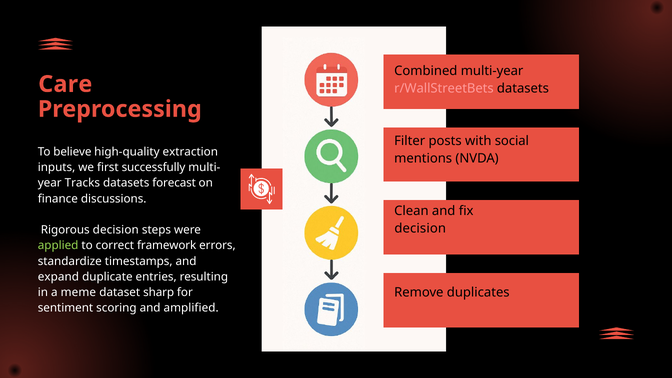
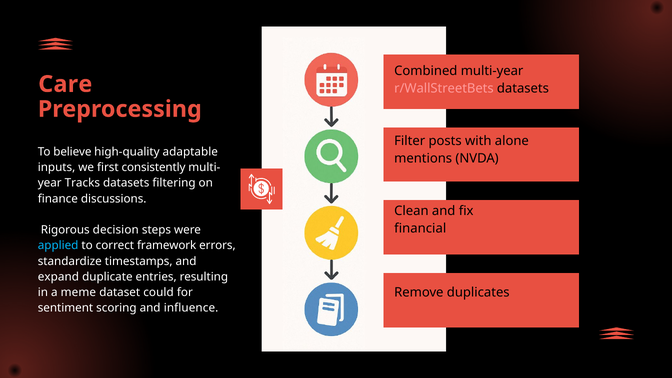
social: social -> alone (512, 141)
extraction: extraction -> adaptable (190, 152)
successfully: successfully -> consistently (154, 167)
forecast: forecast -> filtering (174, 183)
decision: decision -> financial (420, 228)
applied colour: light green -> light blue (58, 246)
sharp: sharp -> could (159, 292)
amplified: amplified -> influence (191, 308)
